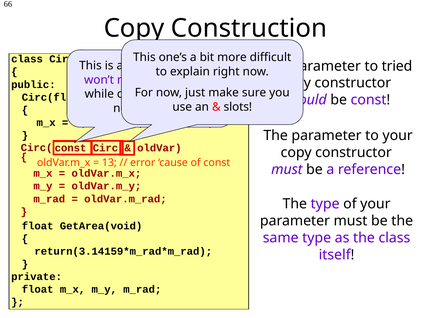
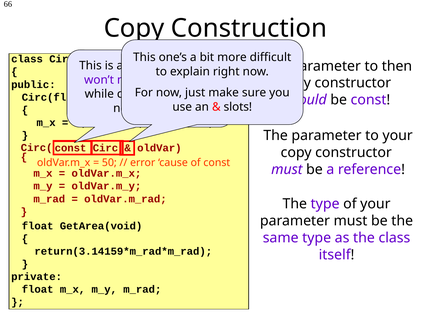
tried: tried -> then (397, 66)
13: 13 -> 50 (109, 162)
